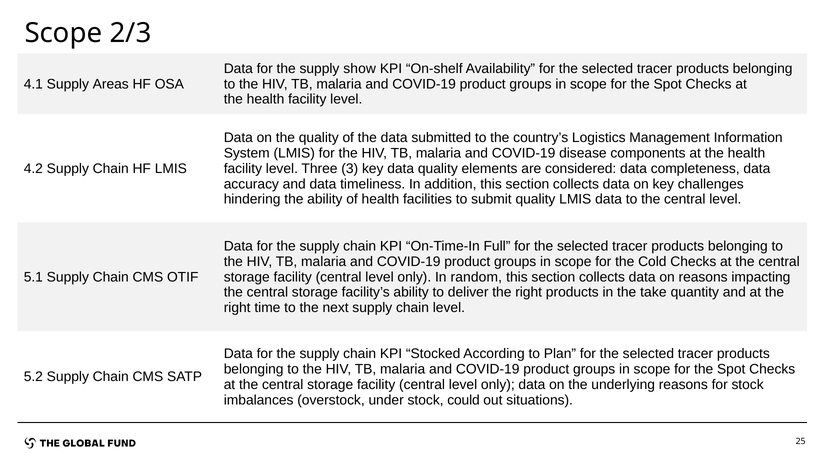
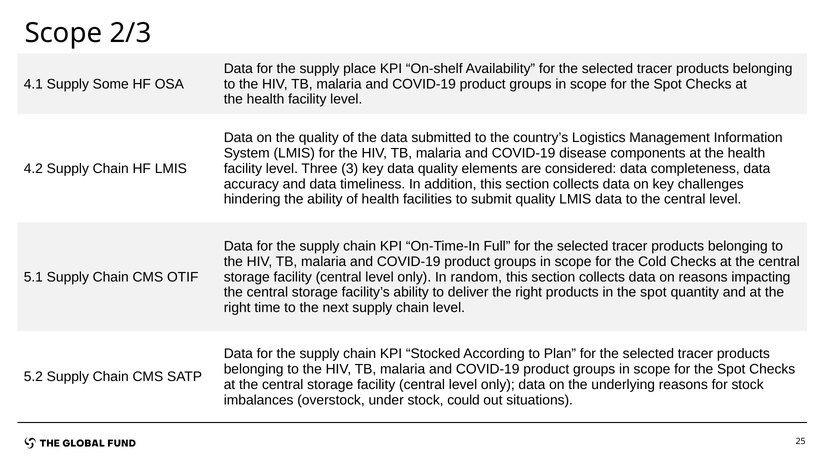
show: show -> place (360, 69)
Areas: Areas -> Some (111, 84)
in the take: take -> spot (653, 292)
